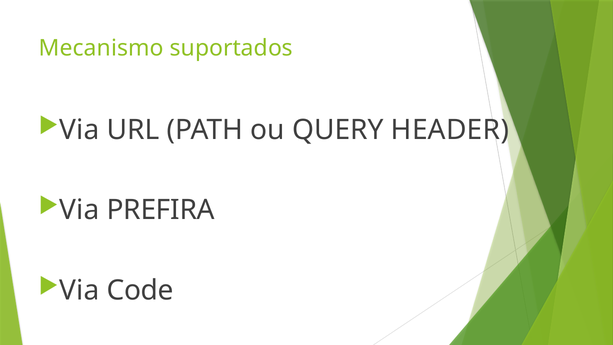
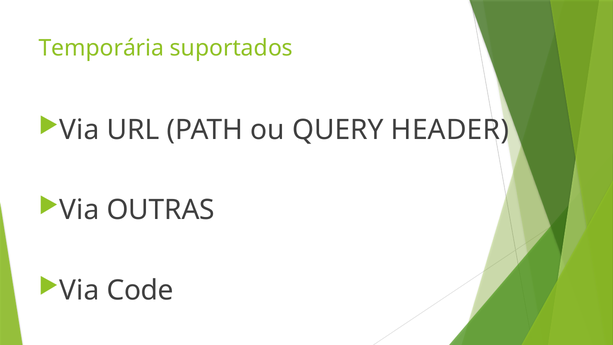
Mecanismo: Mecanismo -> Temporária (101, 48)
PREFIRA: PREFIRA -> OUTRAS (161, 210)
